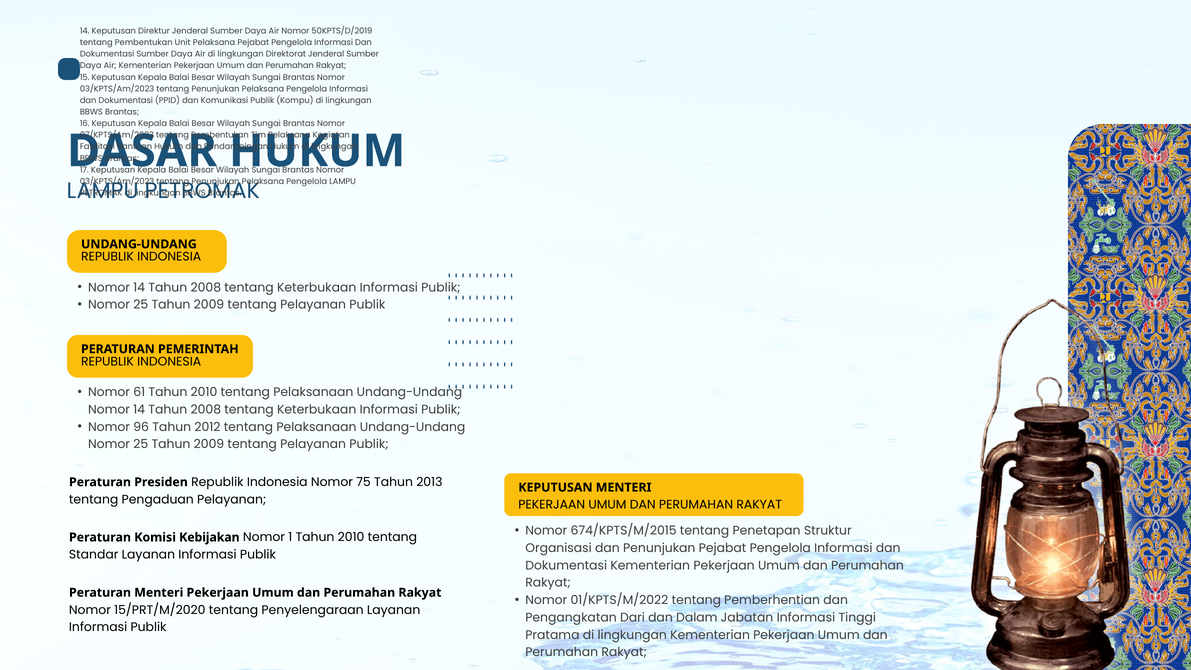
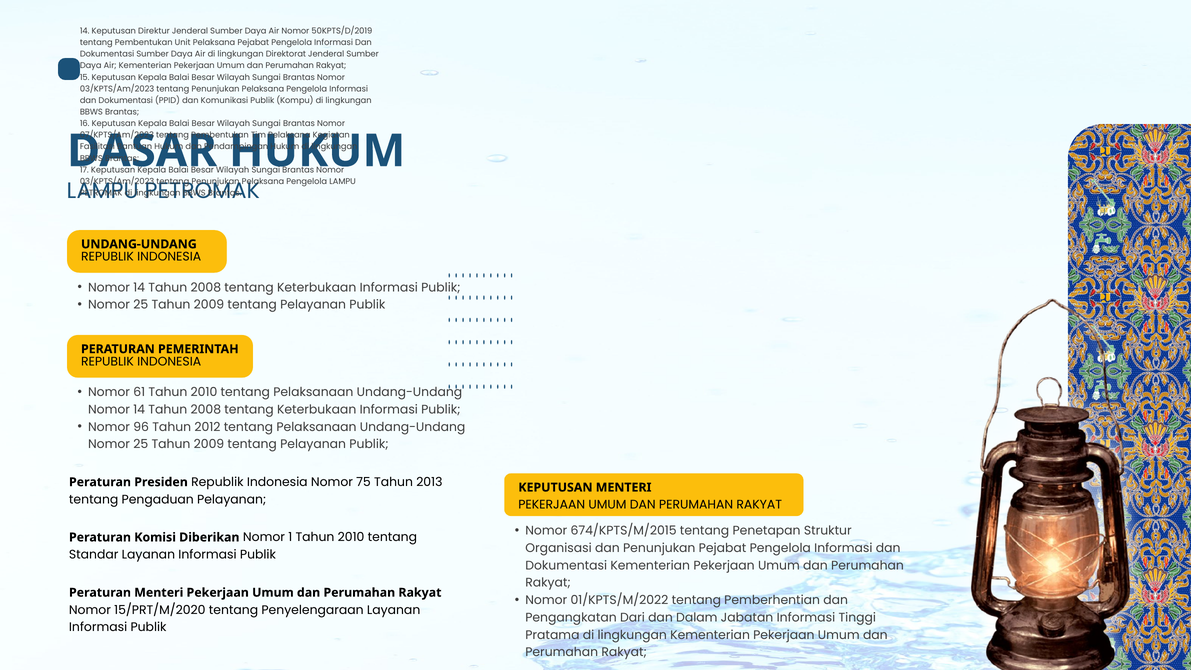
Kebijakan: Kebijakan -> Diberikan (209, 537)
